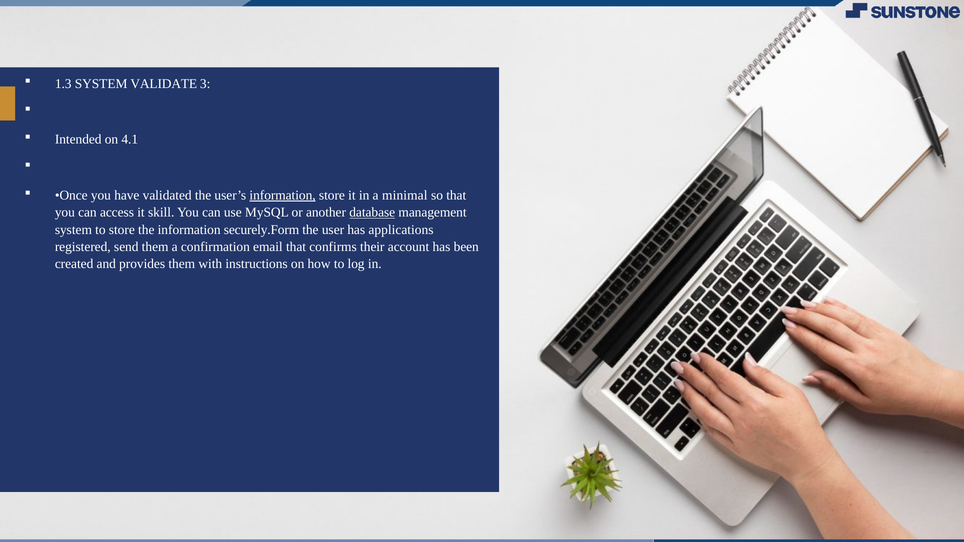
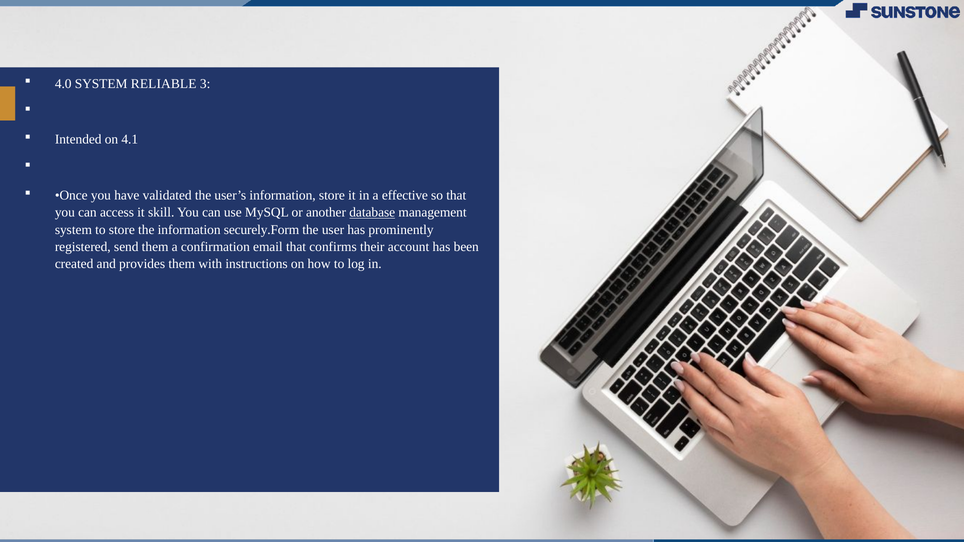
1.3: 1.3 -> 4.0 (63, 84)
VALIDATE: VALIDATE -> RELIABLE (164, 84)
information underline: present -> none (283, 195)
minimal: minimal -> effective (405, 195)
applications: applications -> prominently (401, 230)
